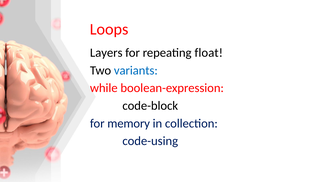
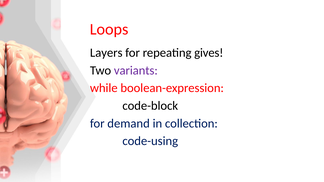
float: float -> gives (209, 53)
variants colour: blue -> purple (136, 71)
memory: memory -> demand (129, 124)
